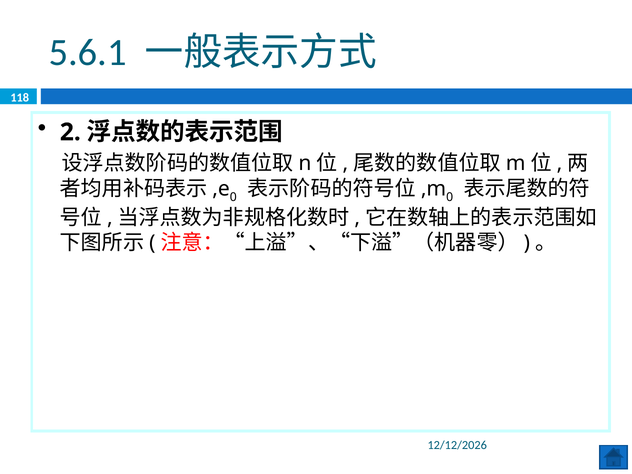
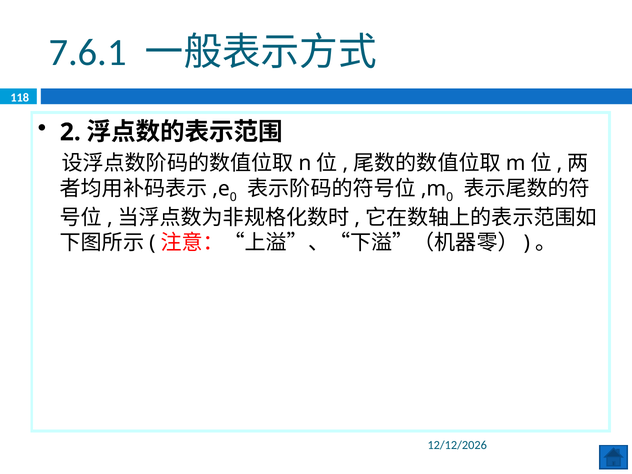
5.6.1: 5.6.1 -> 7.6.1 (88, 53)
